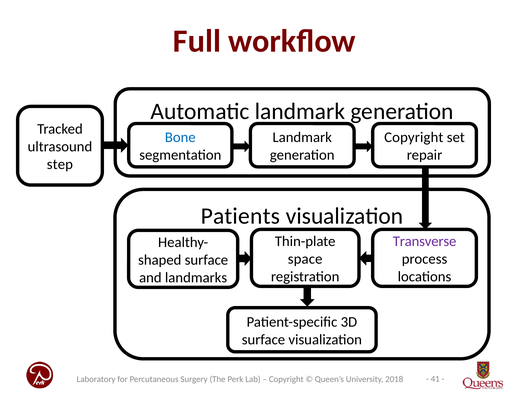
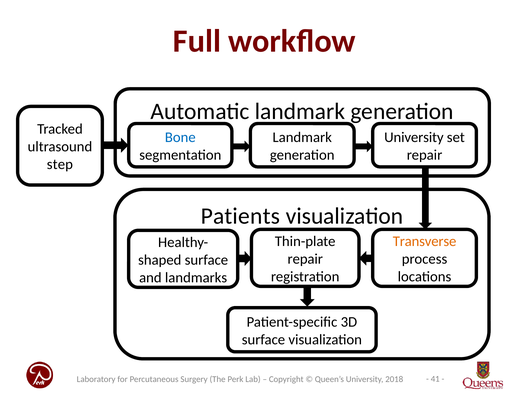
Copyright: Copyright -> University (414, 137)
Transverse colour: purple -> orange (425, 241)
space: space -> repair (305, 259)
